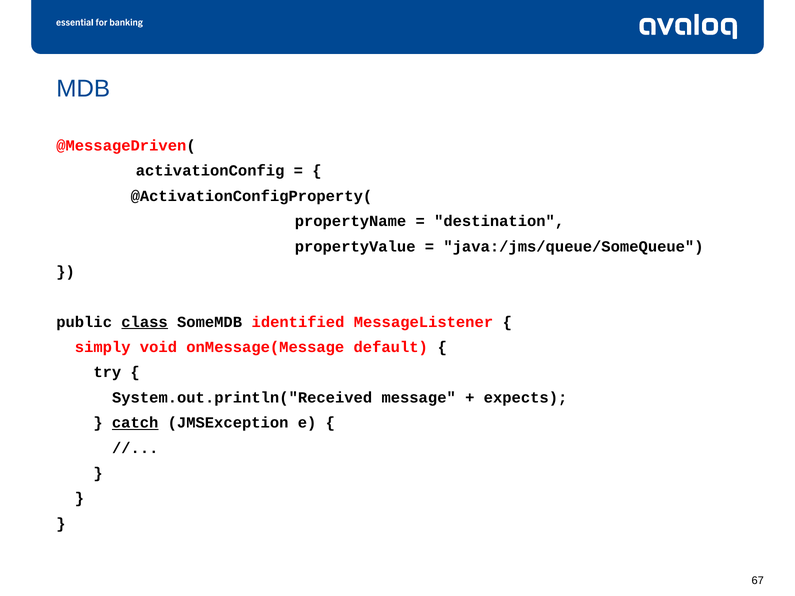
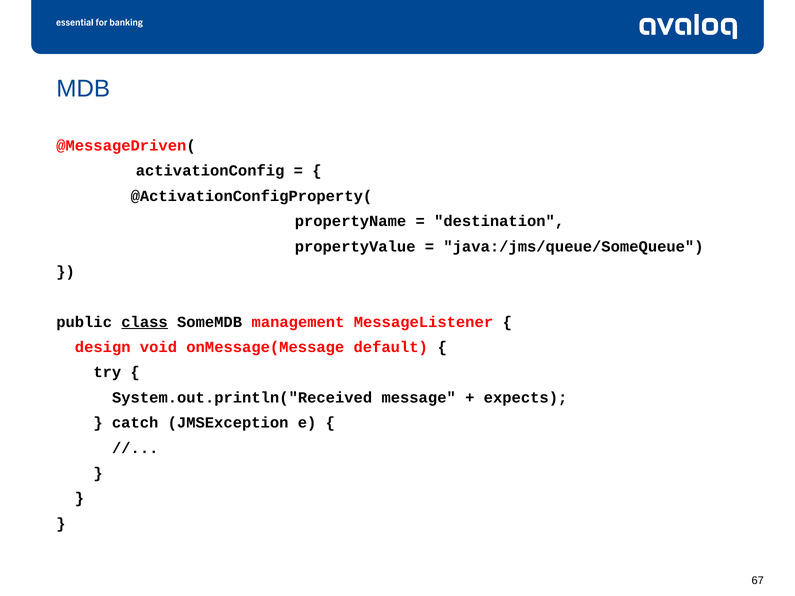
identified: identified -> management (298, 322)
simply: simply -> design (103, 347)
catch underline: present -> none (135, 423)
